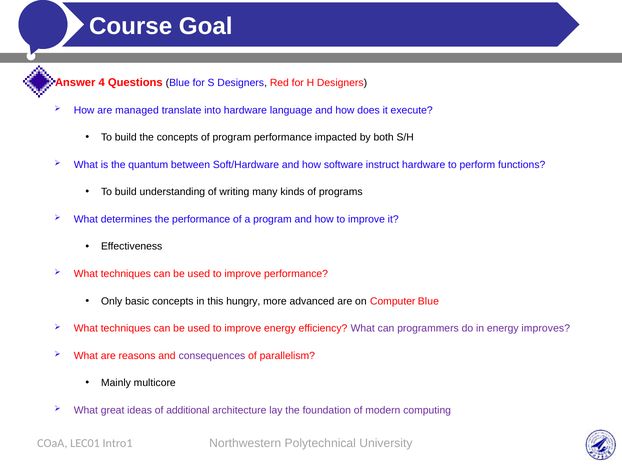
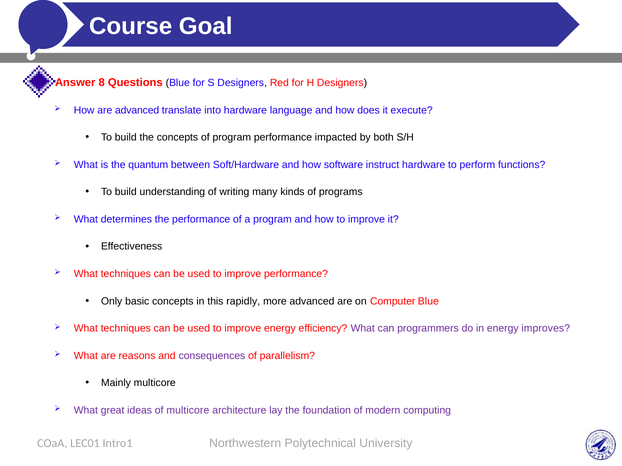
4: 4 -> 8 (102, 83)
are managed: managed -> advanced (137, 110)
hungry: hungry -> rapidly (243, 301)
of additional: additional -> multicore (188, 411)
